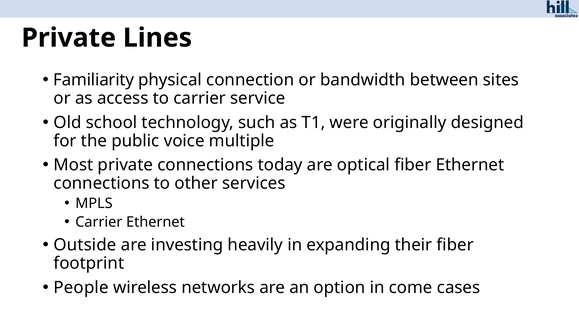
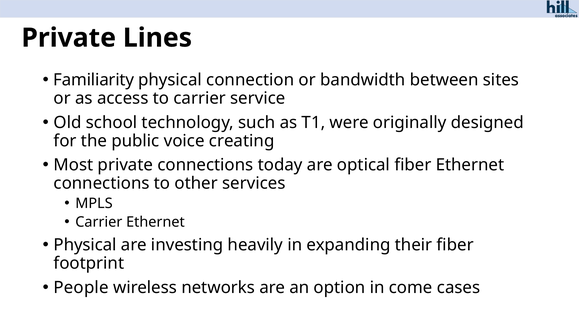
multiple: multiple -> creating (242, 141)
Outside: Outside -> Physical (85, 245)
